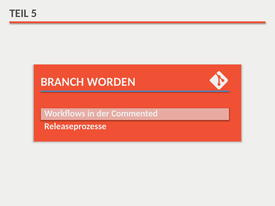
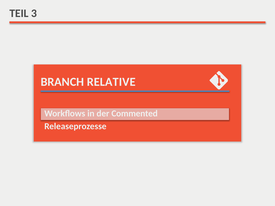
5: 5 -> 3 (34, 13)
WORDEN: WORDEN -> RELATIVE (111, 82)
